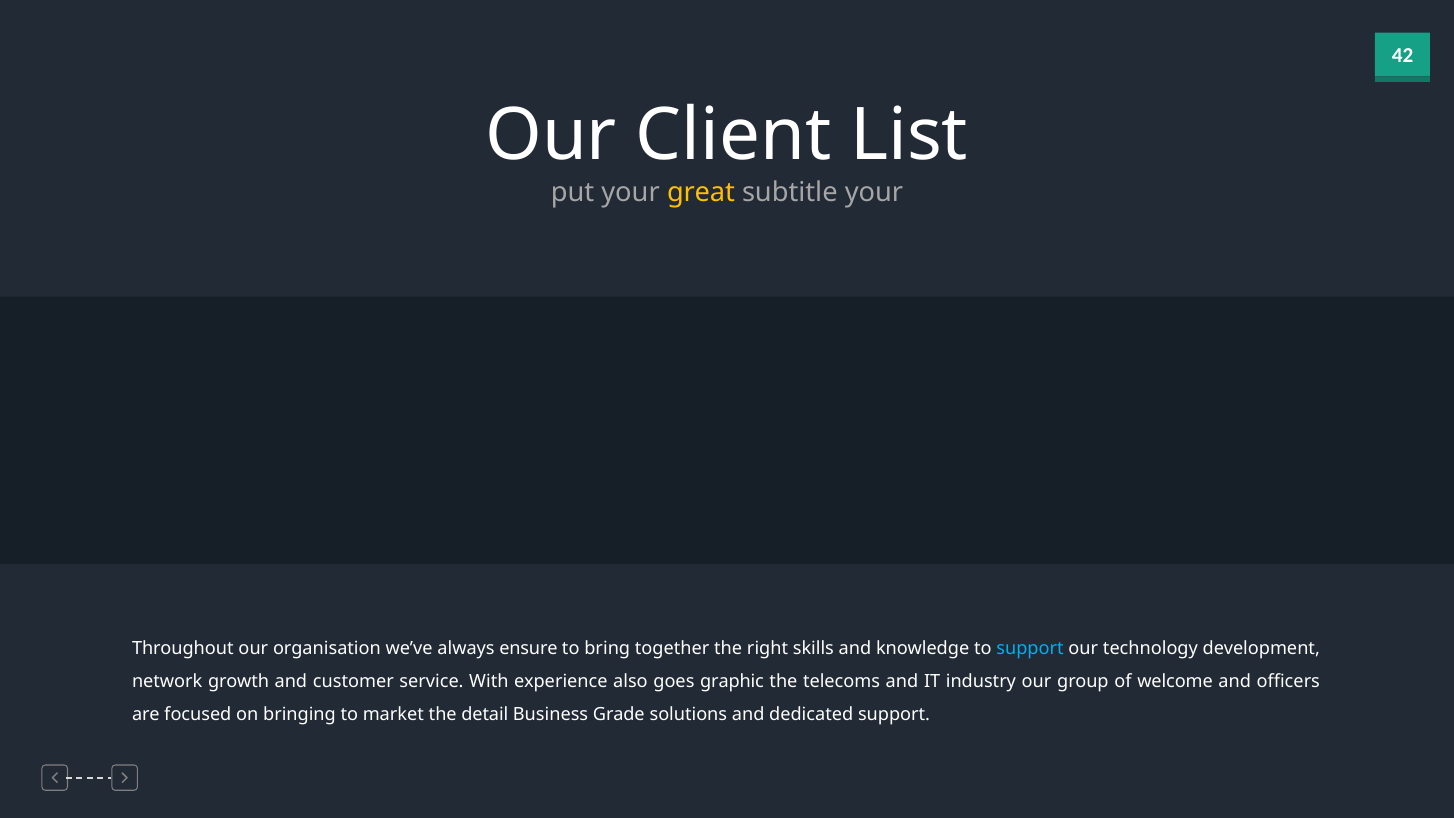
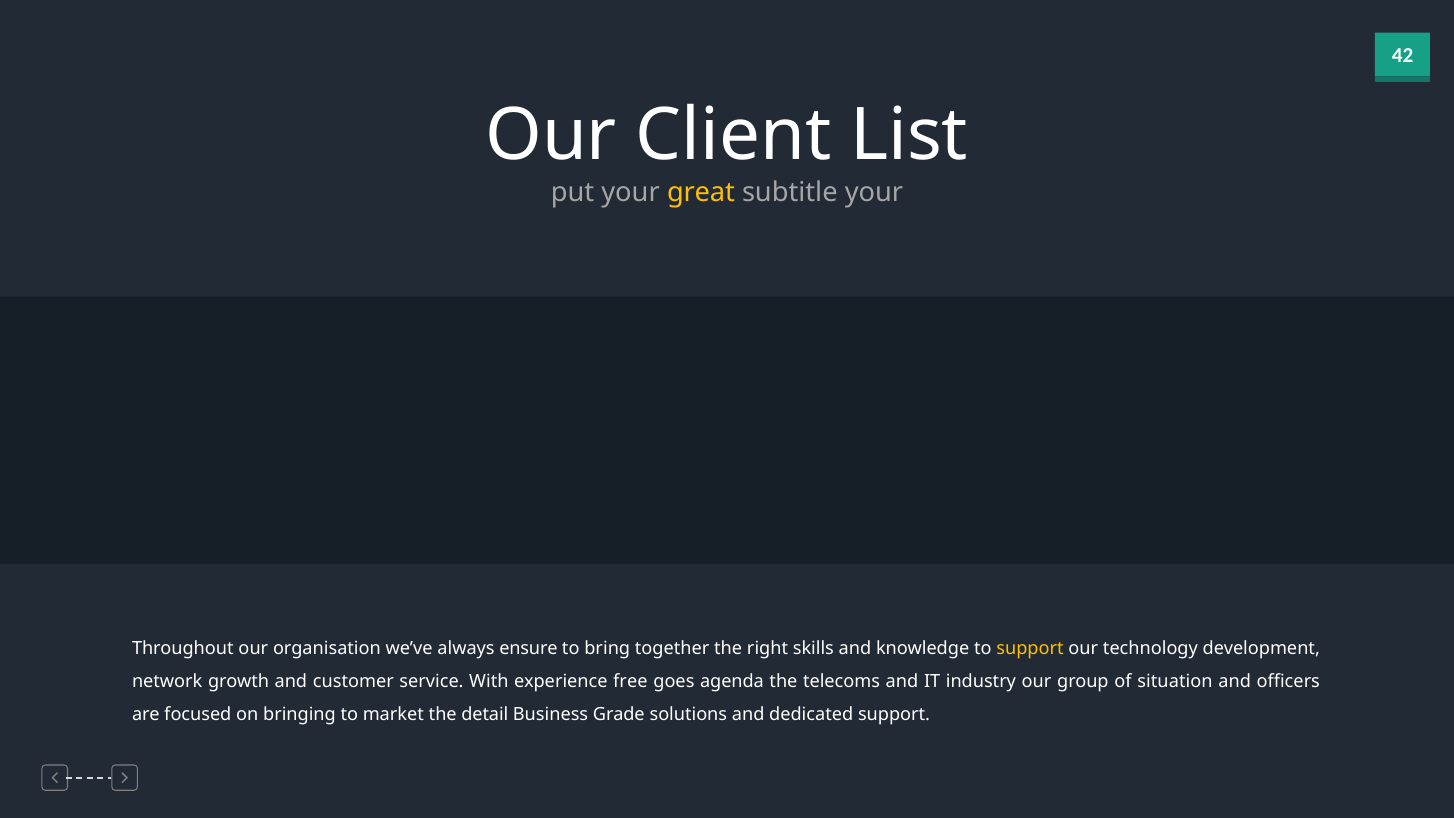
support colour: light blue -> yellow (1030, 649)
also: also -> free (630, 681)
graphic: graphic -> agenda (732, 681)
welcome: welcome -> situation (1175, 681)
